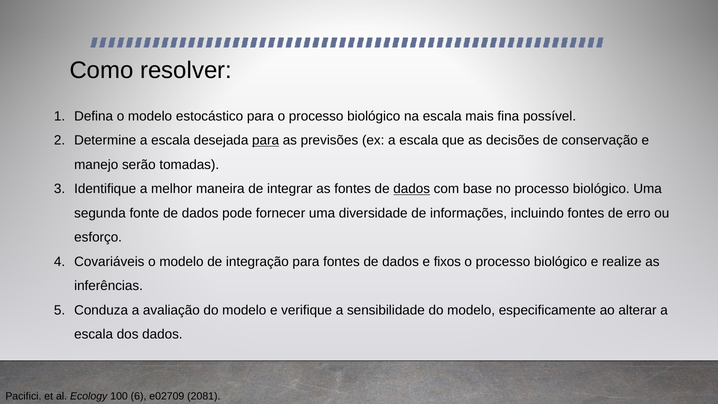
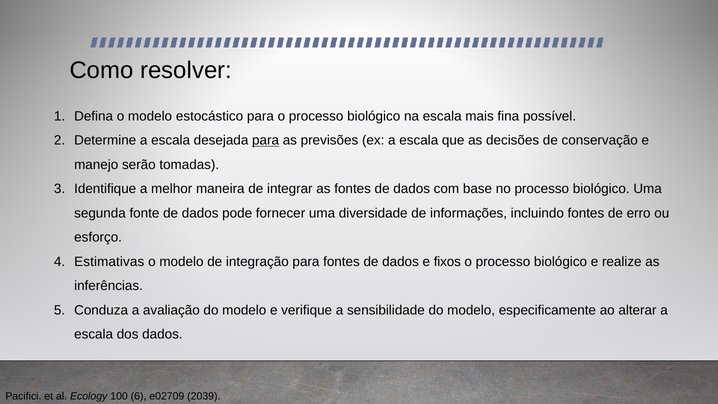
dados underline: present -> none (412, 189)
Covariáveis: Covariáveis -> Estimativas (109, 262)
2081: 2081 -> 2039 (204, 396)
